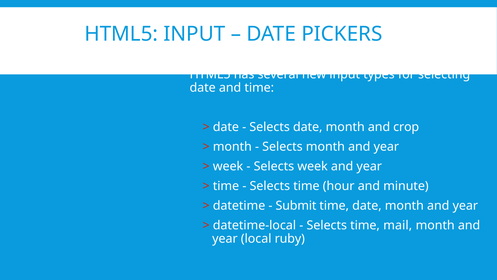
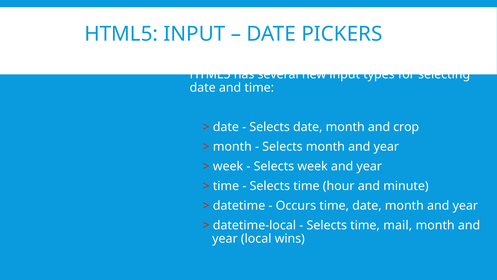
Submit: Submit -> Occurs (296, 205)
ruby: ruby -> wins (290, 238)
